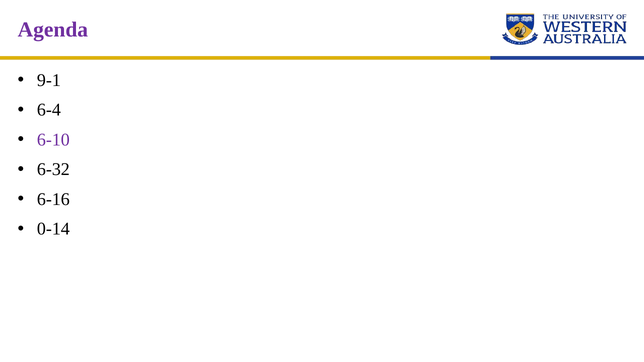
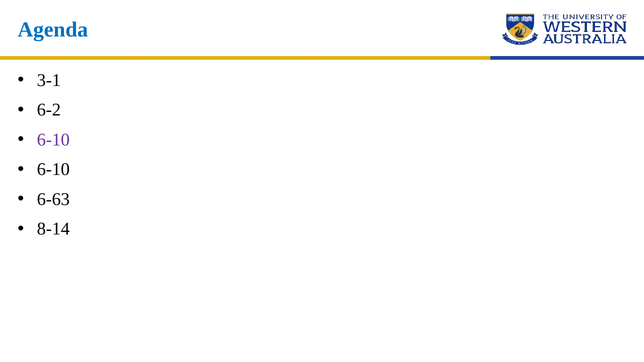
Agenda colour: purple -> blue (53, 30)
9-1: 9-1 -> 3-1 (49, 80)
6-4: 6-4 -> 6-2 (49, 110)
6-32: 6-32 -> 6-10 (53, 170)
6-16: 6-16 -> 6-63 (53, 199)
0-14: 0-14 -> 8-14 (53, 229)
